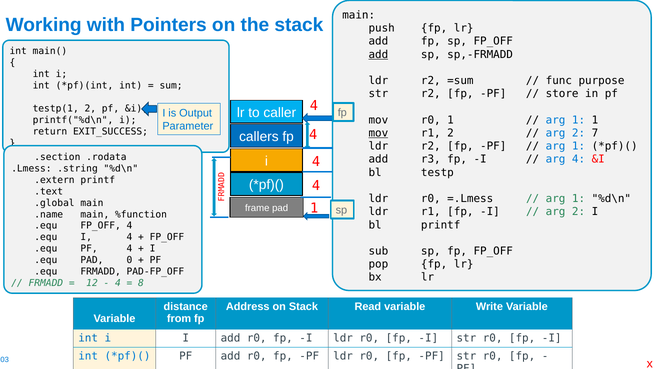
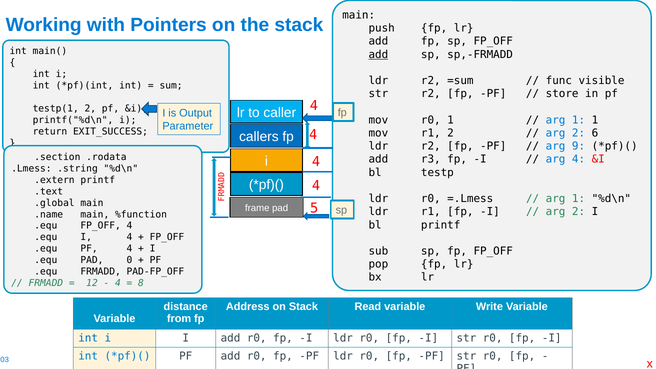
purpose: purpose -> visible (602, 81)
mov underline: present -> none (378, 133)
7: 7 -> 6 (595, 133)
1: 1 -> 9 (579, 146)
pad 1: 1 -> 5 (314, 208)
